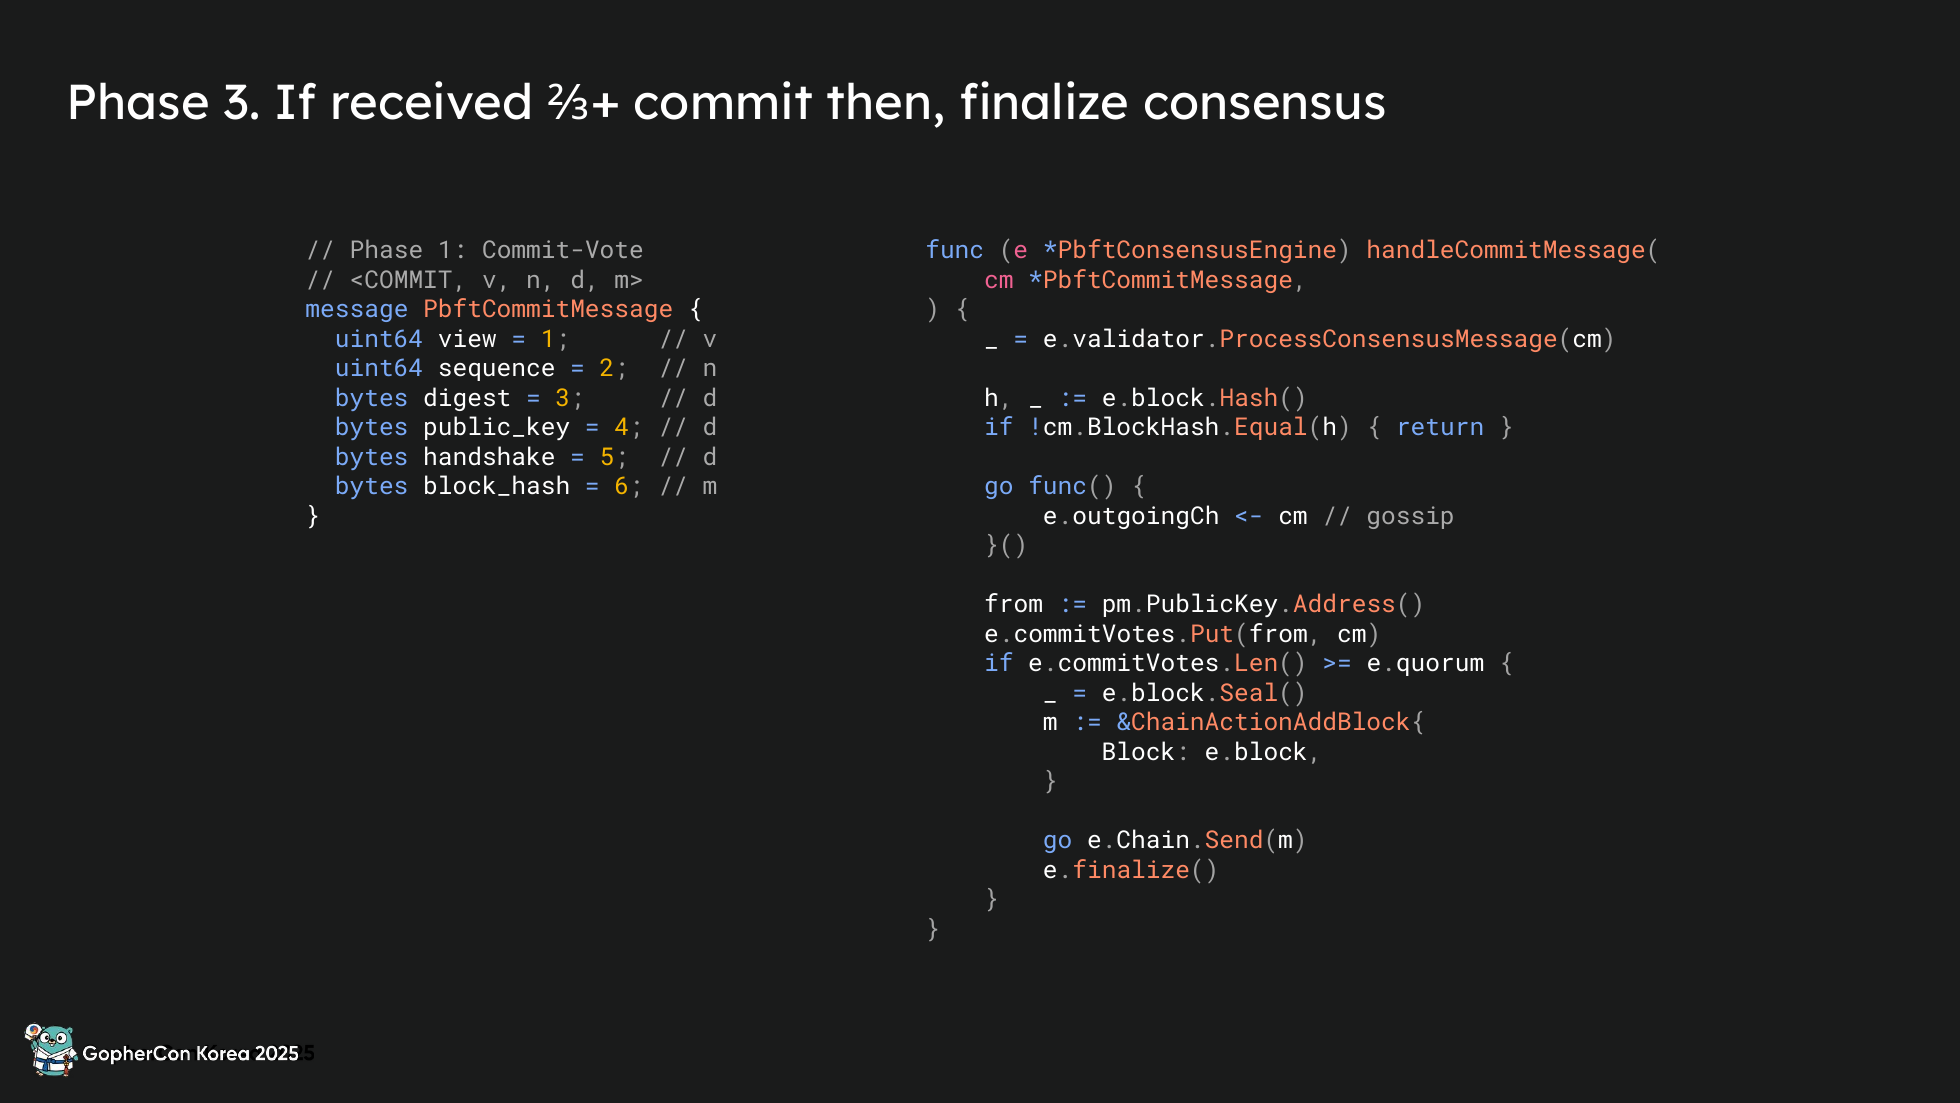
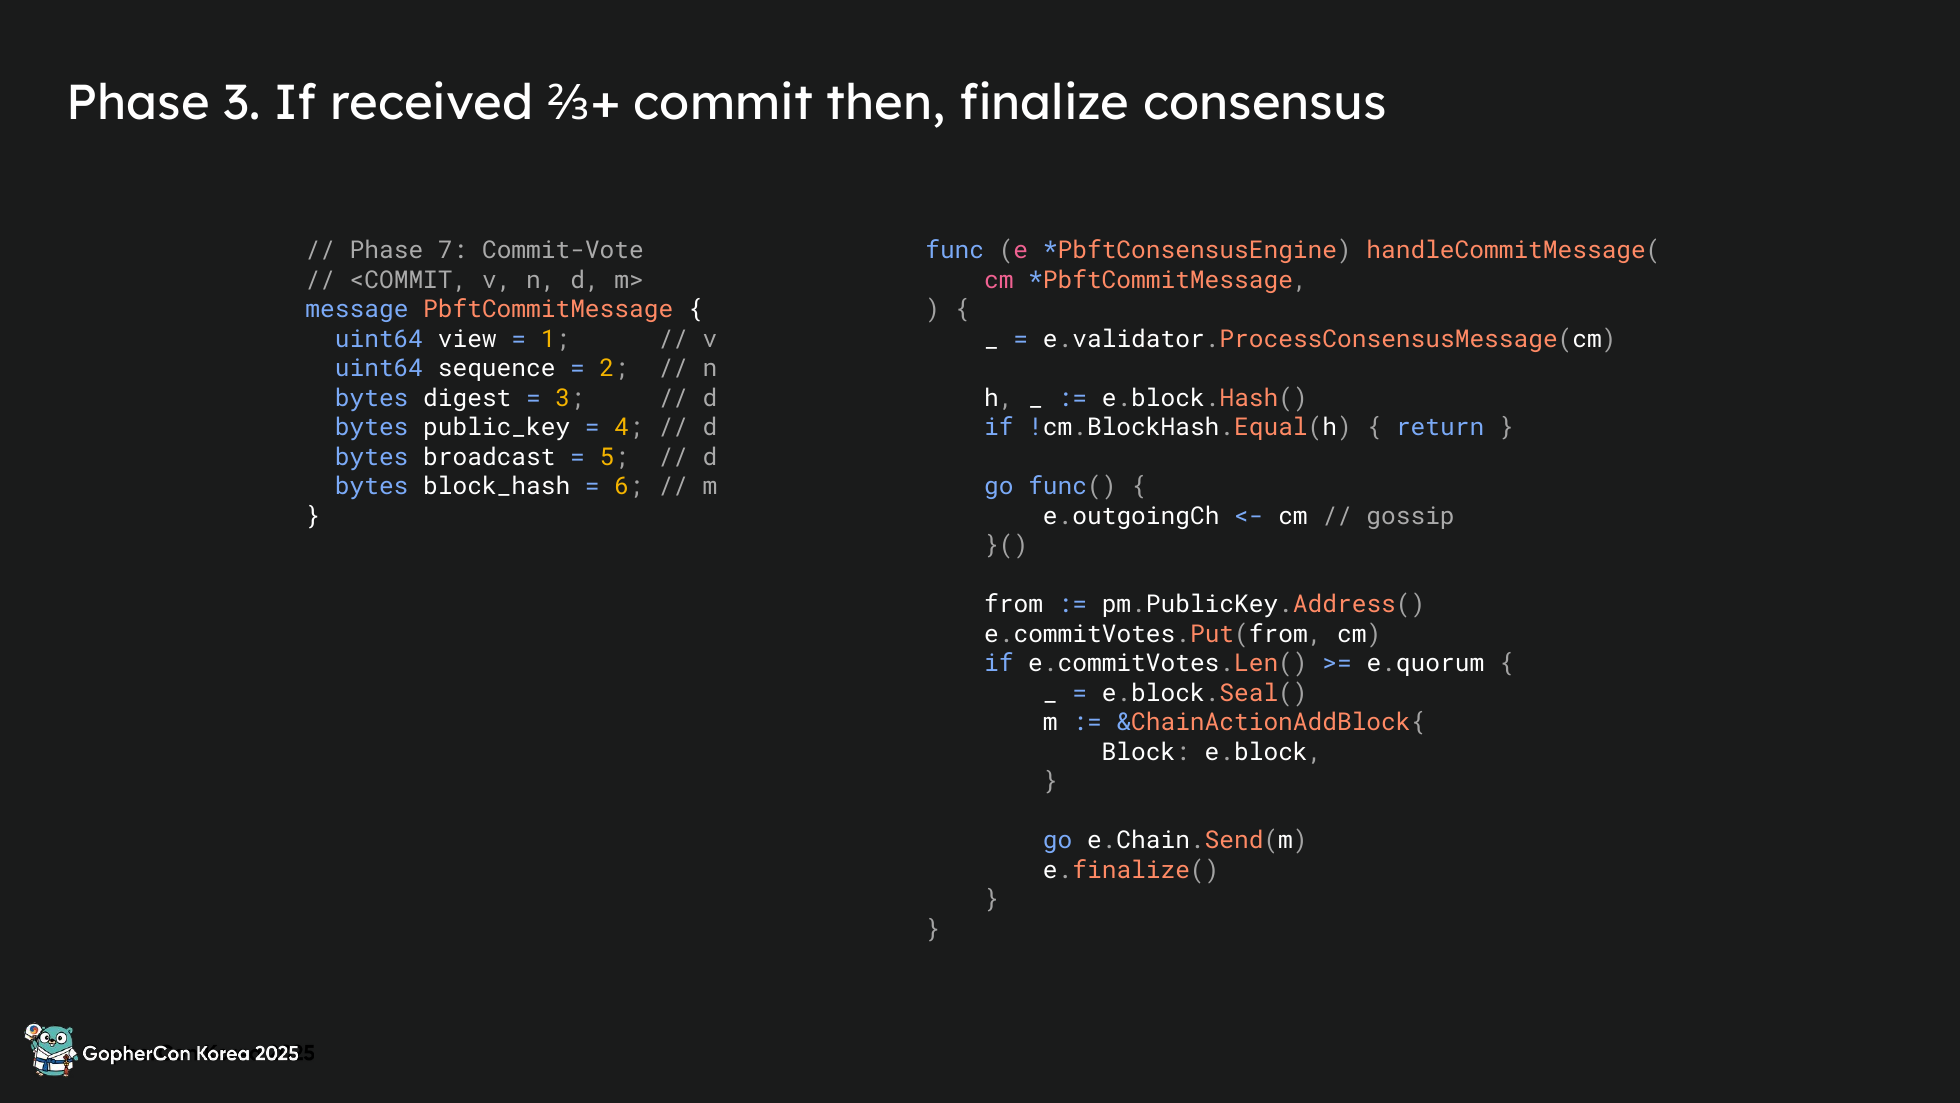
Phase 1: 1 -> 7 (453, 251)
handshake: handshake -> broadcast (489, 457)
